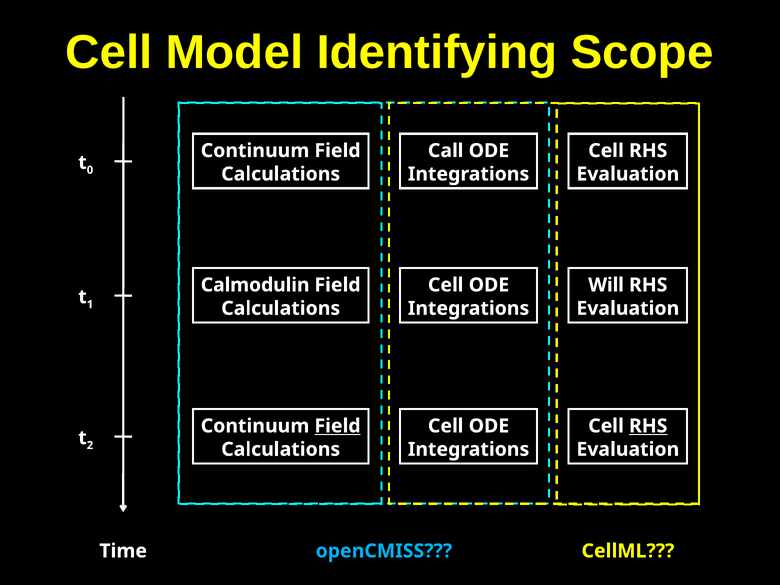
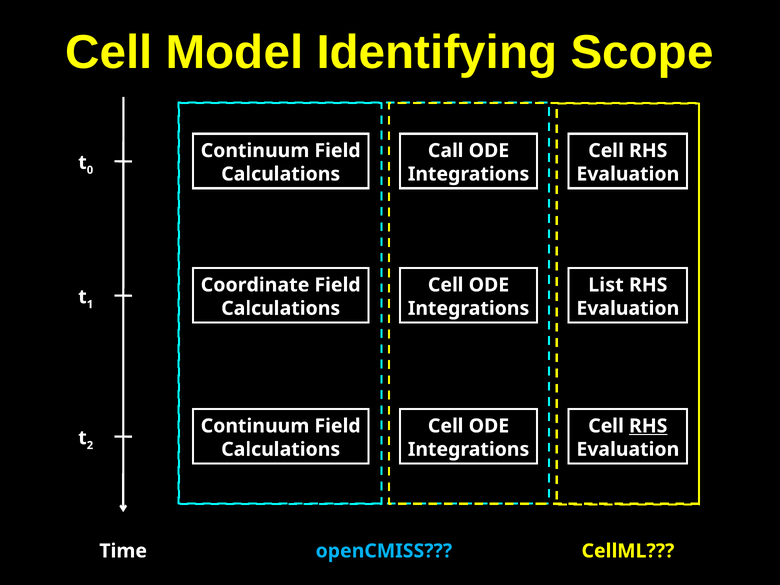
Calmodulin: Calmodulin -> Coordinate (255, 285)
Will: Will -> List (606, 285)
Field underline: present -> none (338, 426)
